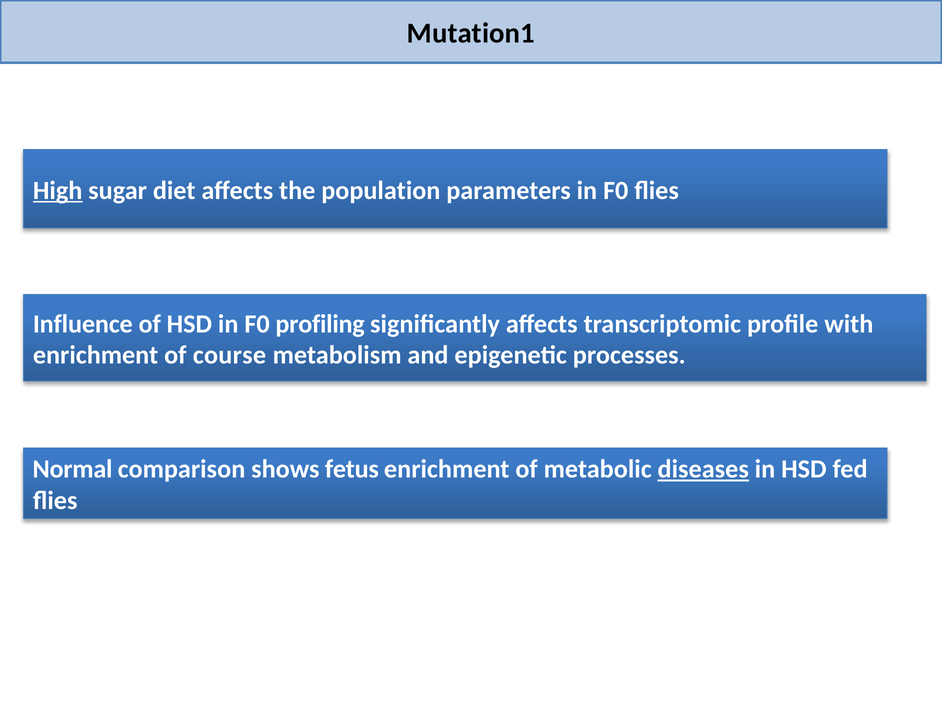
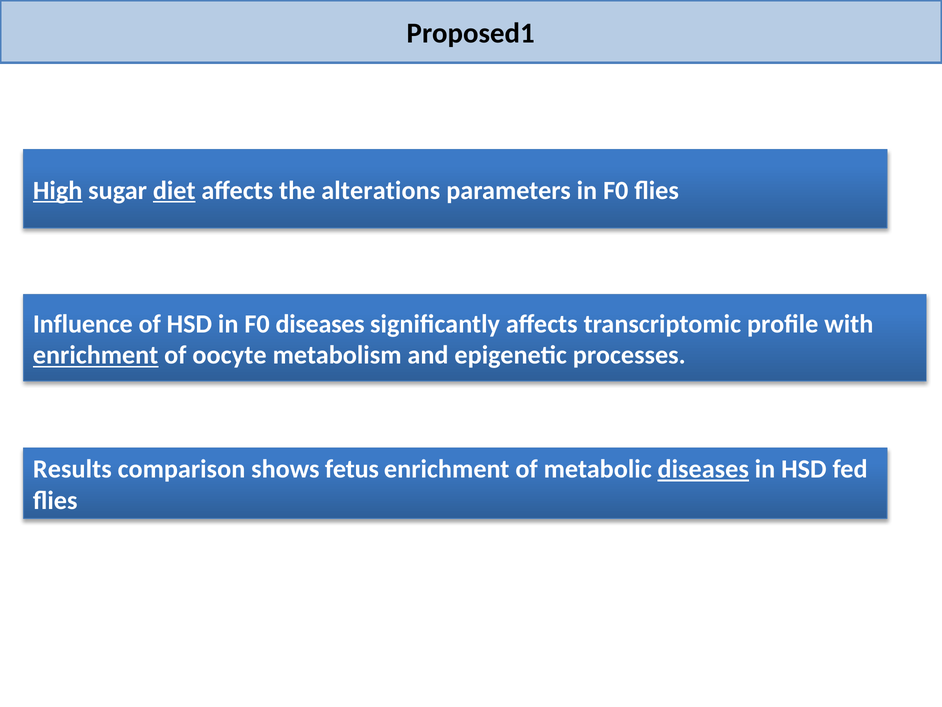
Mutation1: Mutation1 -> Proposed1 (471, 33)
diet underline: none -> present (174, 190)
population: population -> alterations (381, 190)
F0 profiling: profiling -> diseases (320, 324)
enrichment underline: none -> present (96, 355)
course: course -> oocyte (230, 355)
Normal: Normal -> Results (72, 469)
